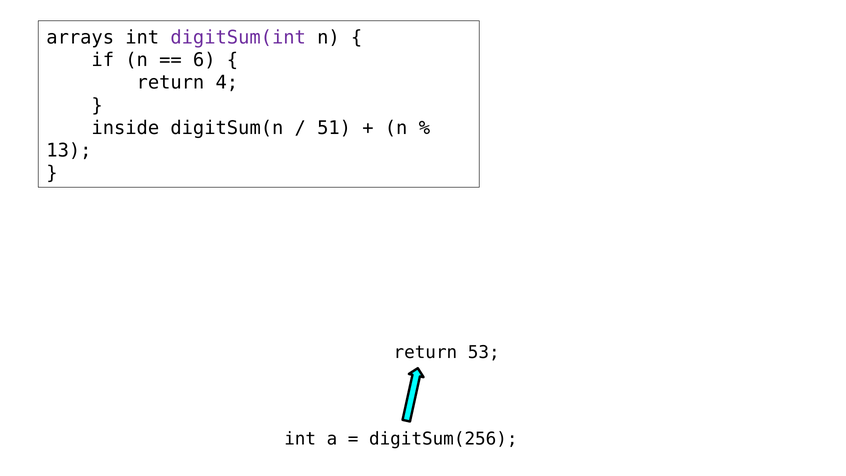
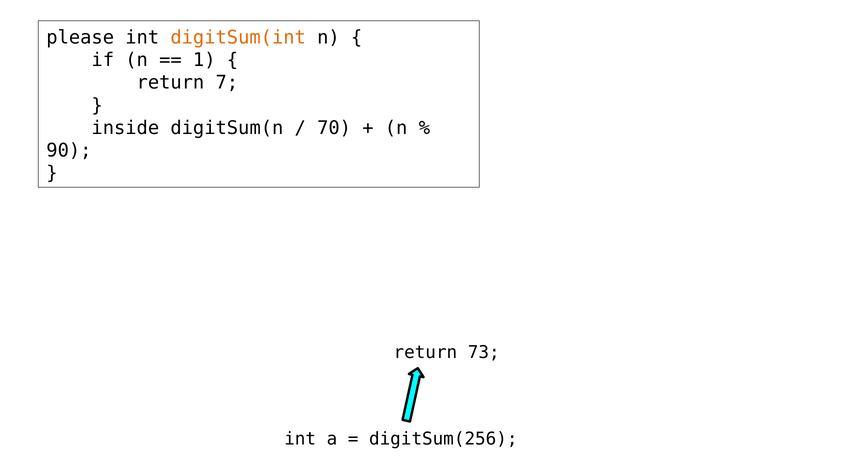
arrays: arrays -> please (80, 38)
digitSum(int colour: purple -> orange (238, 38)
6: 6 -> 1 (204, 60)
4: 4 -> 7 (227, 83)
51: 51 -> 70 (334, 128)
13: 13 -> 90 (69, 150)
53: 53 -> 73 (484, 353)
